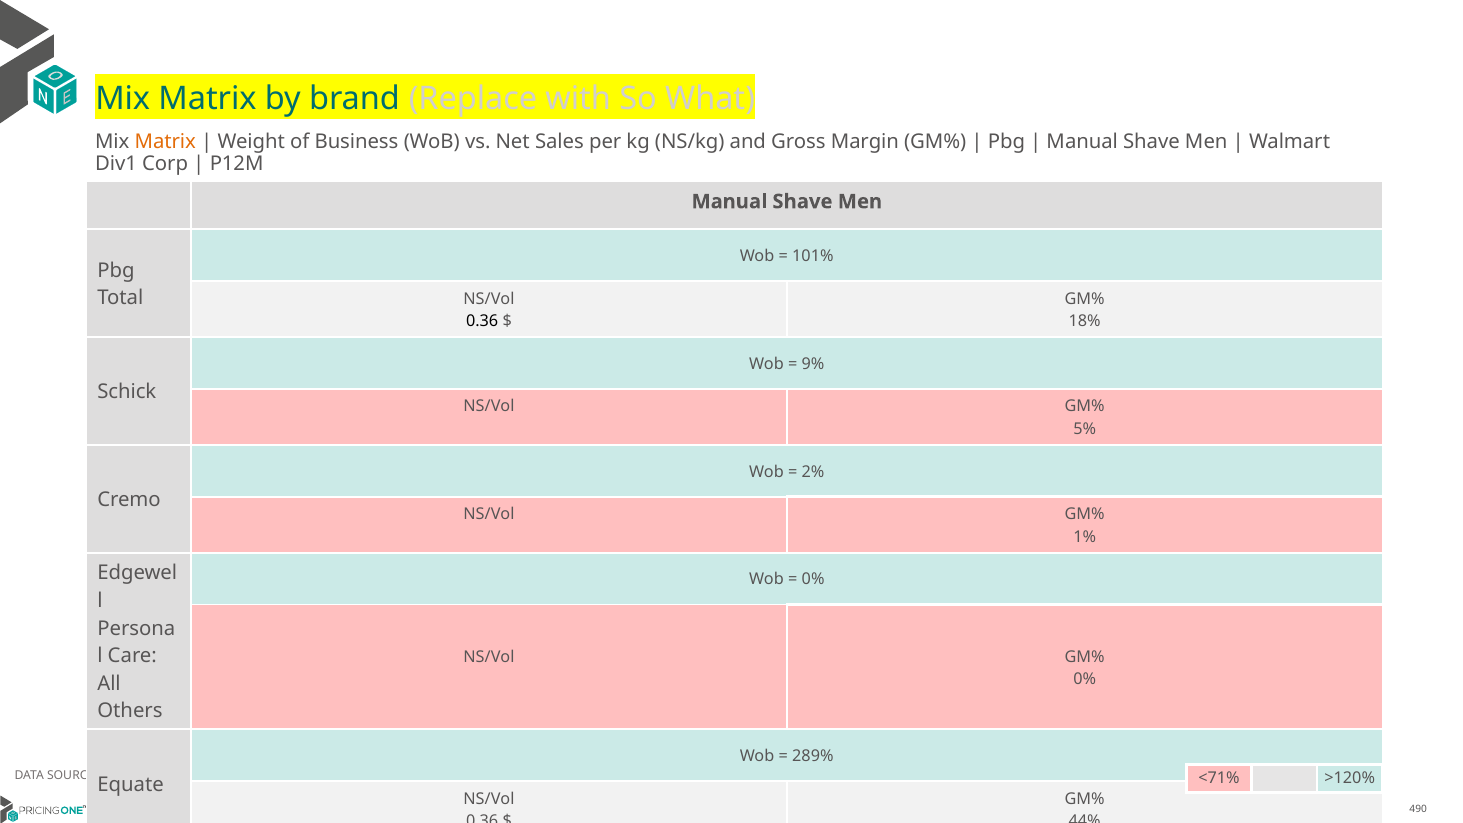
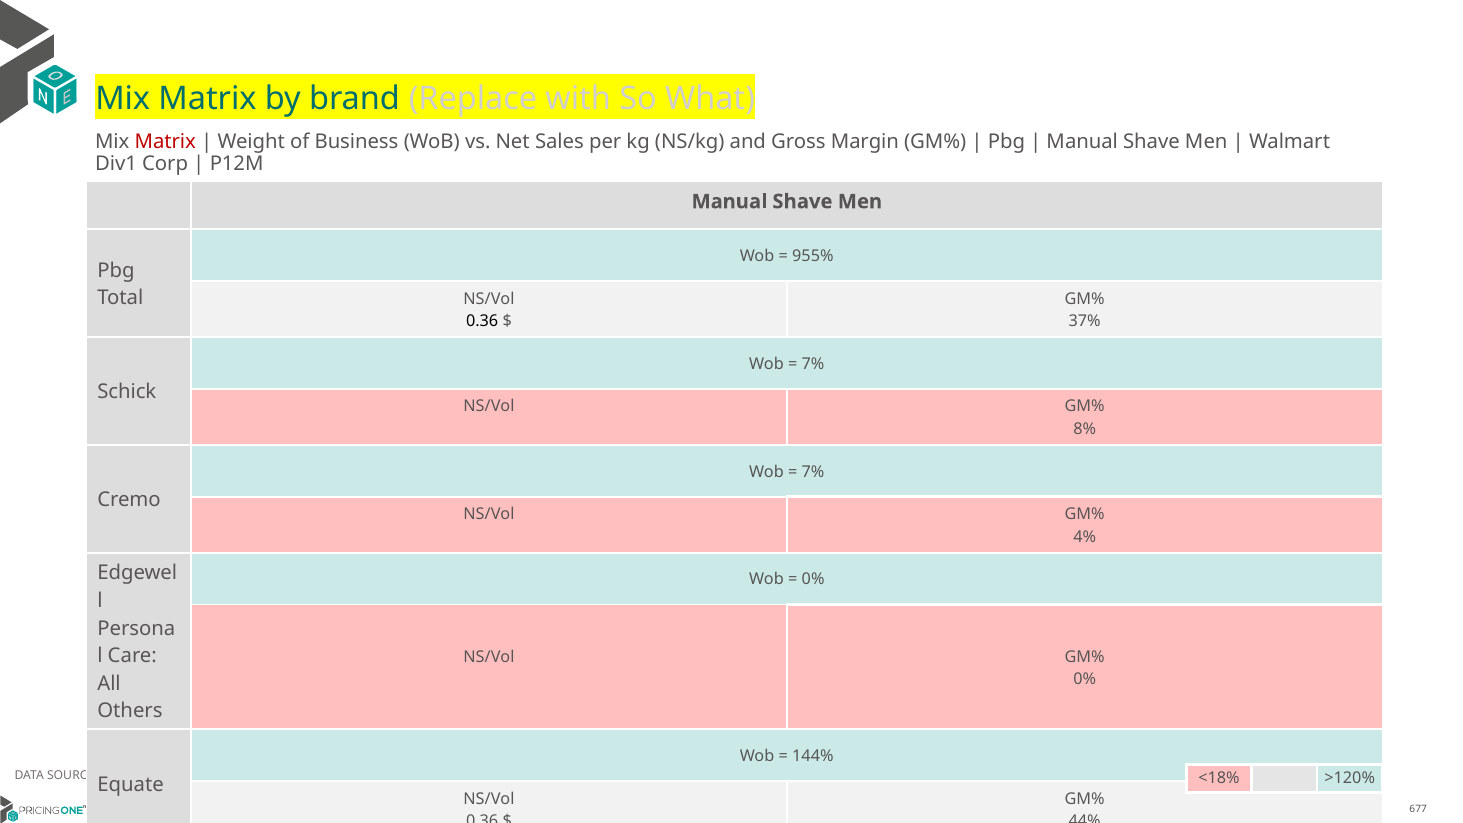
Matrix colour: orange -> red (165, 142)
101%: 101% -> 955% (813, 256)
18%: 18% -> 37% (1085, 321)
9%: 9% -> 7% (813, 364)
5%: 5% -> 8% (1085, 429)
2%: 2% -> 7% (813, 472)
1%: 1% -> 4% (1085, 537)
289%: 289% -> 144% (813, 756)
<71%: <71% -> <18% (1219, 778)
490: 490 -> 677 (1418, 809)
